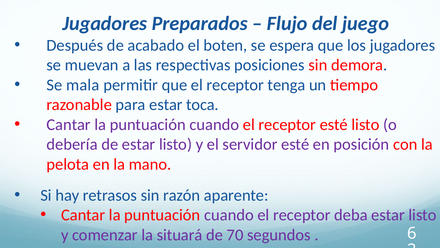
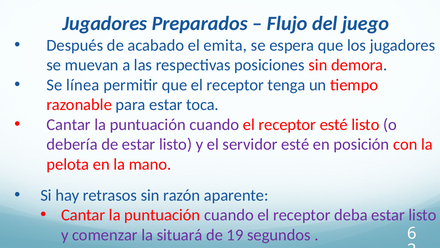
boten: boten -> emita (225, 45)
mala: mala -> línea (83, 85)
70: 70 -> 19 (235, 234)
